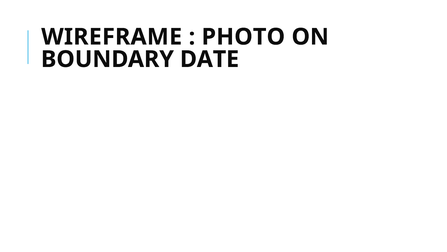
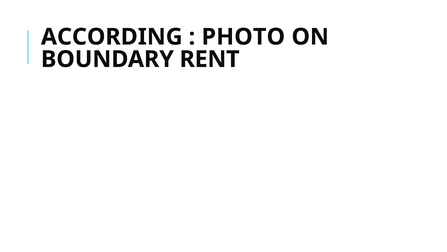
WIREFRAME: WIREFRAME -> ACCORDING (112, 37)
DATE: DATE -> RENT (210, 59)
